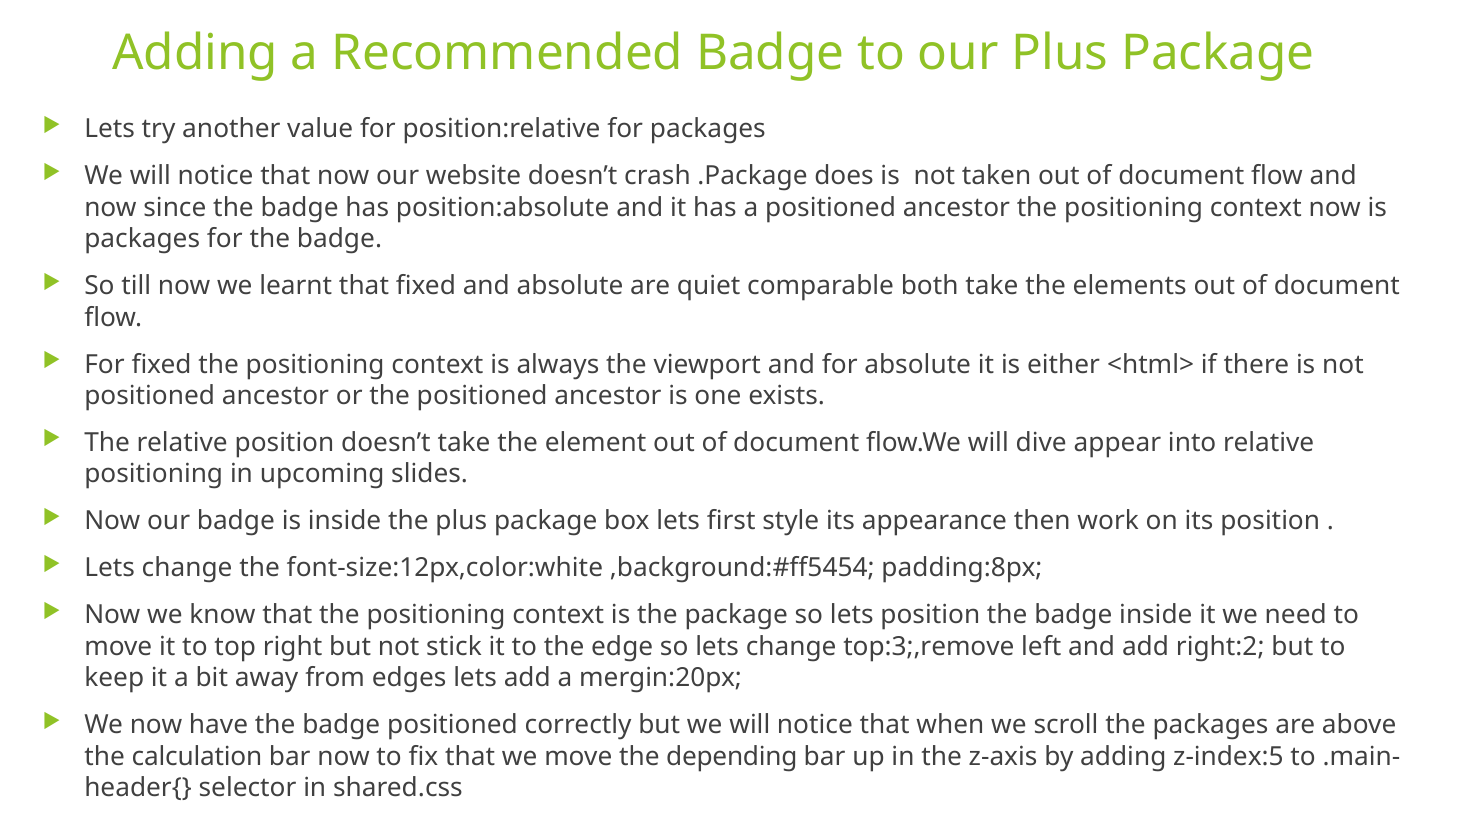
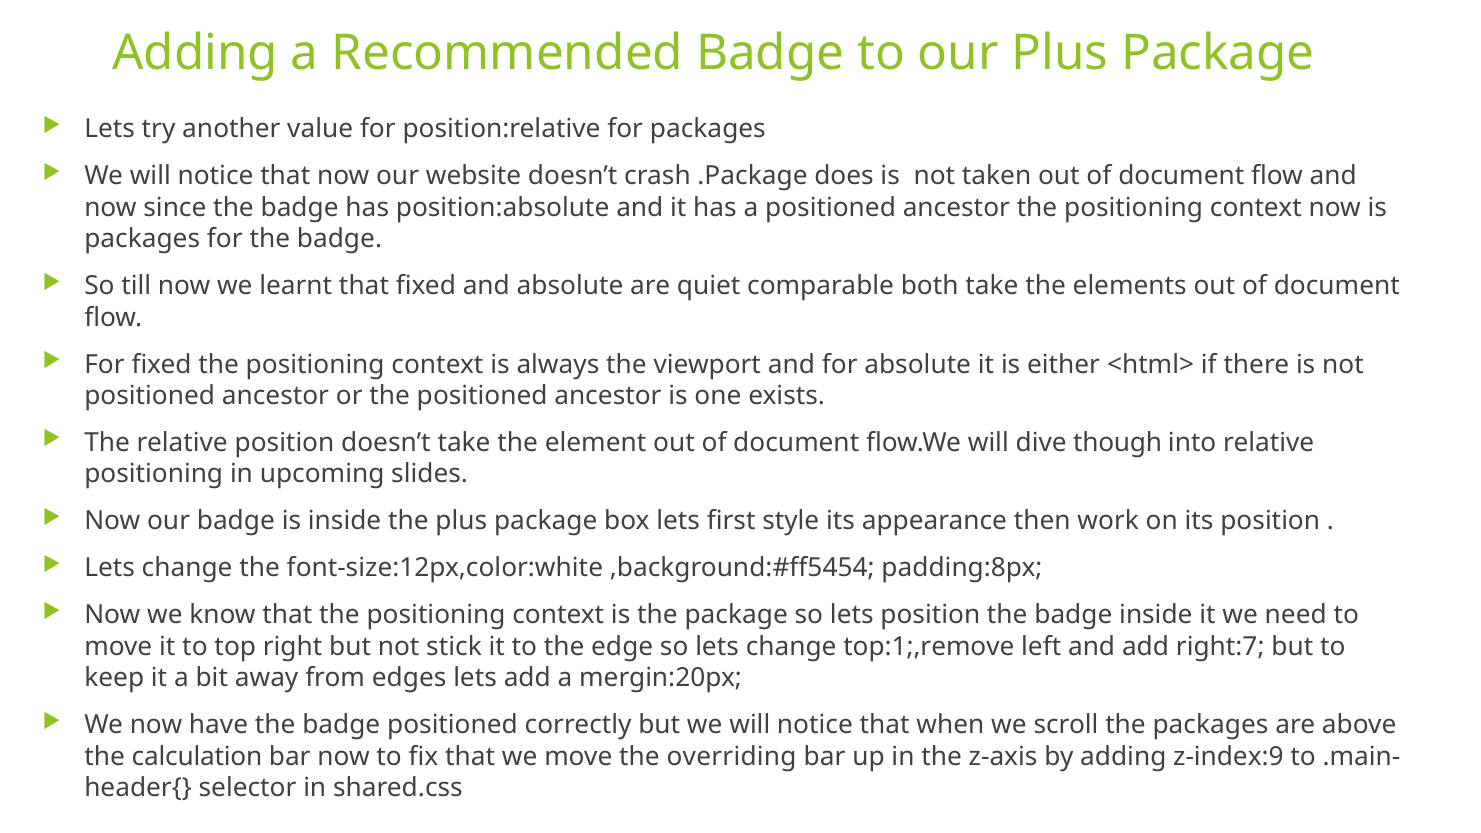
appear: appear -> though (1118, 443)
top:3;,remove: top:3;,remove -> top:1;,remove (929, 647)
right:2: right:2 -> right:7 (1220, 647)
depending: depending -> overriding (732, 756)
z-index:5: z-index:5 -> z-index:9 (1228, 756)
